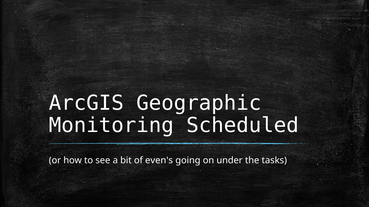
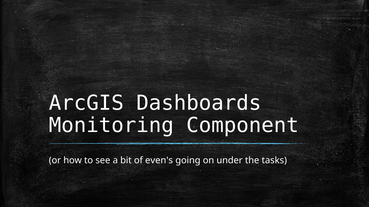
Geographic: Geographic -> Dashboards (199, 103)
Scheduled: Scheduled -> Component (243, 126)
